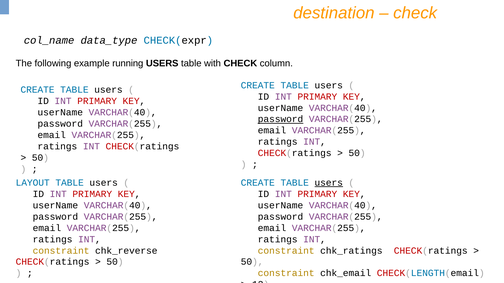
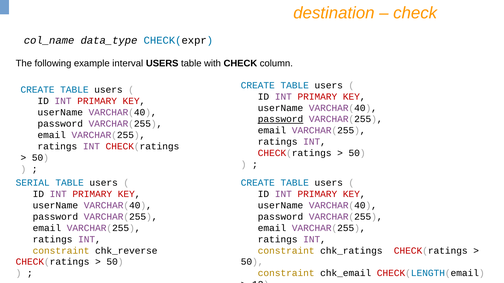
running: running -> interval (128, 64)
LAYOUT: LAYOUT -> SERIAL (33, 183)
users underline: present -> none (329, 183)
